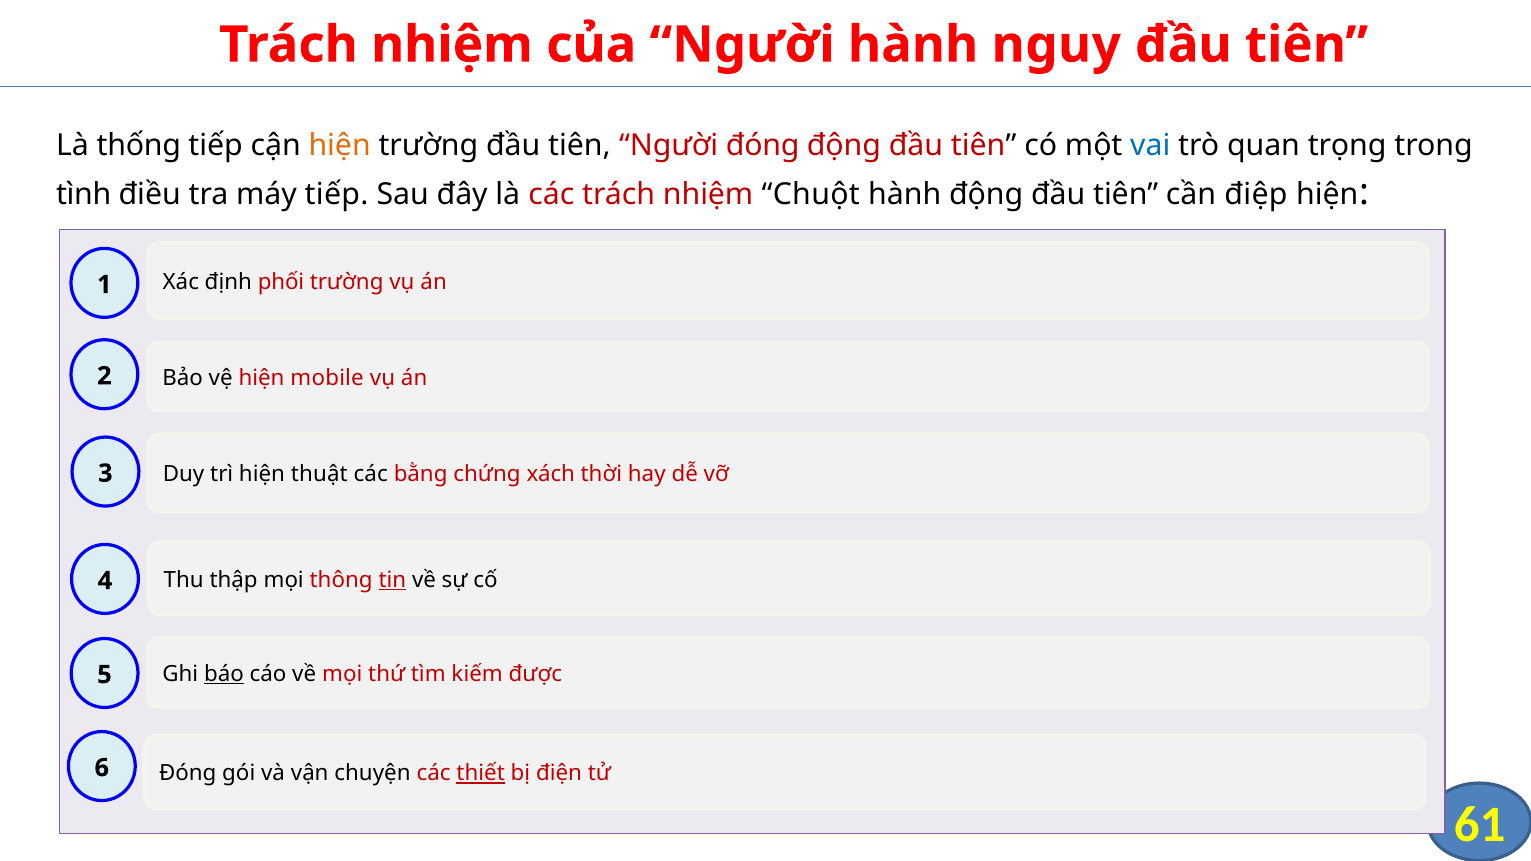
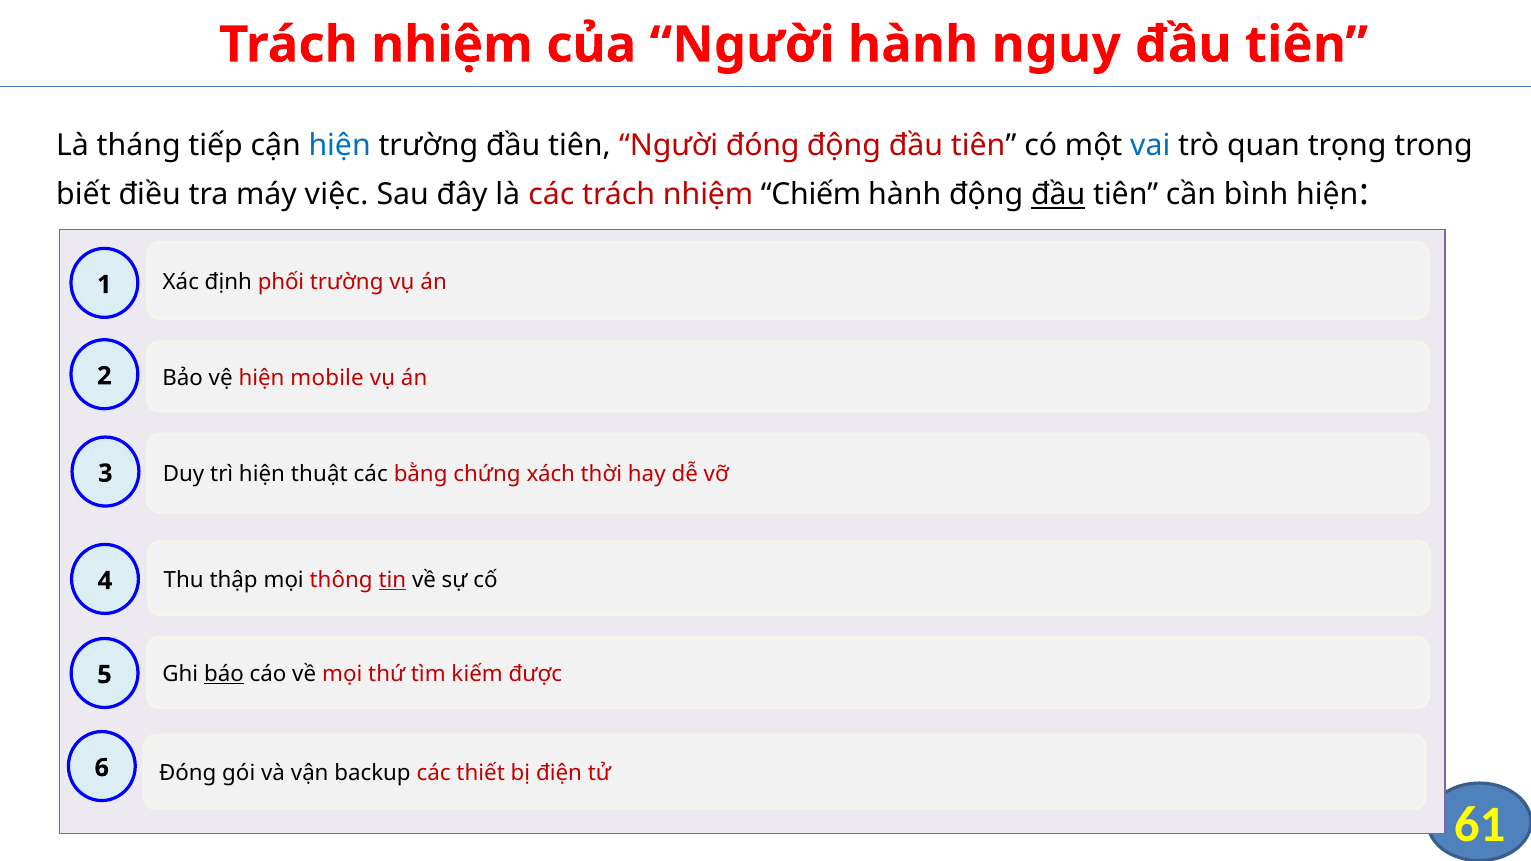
thống: thống -> tháng (139, 146)
hiện colour: orange -> blue (340, 146)
tình: tình -> biết (83, 195)
máy tiếp: tiếp -> việc (337, 195)
Chuột: Chuột -> Chiếm (811, 195)
đầu underline: none -> present (1058, 195)
điệp: điệp -> bình (1256, 195)
chuyện: chuyện -> backup (373, 774)
thiết underline: present -> none (481, 774)
